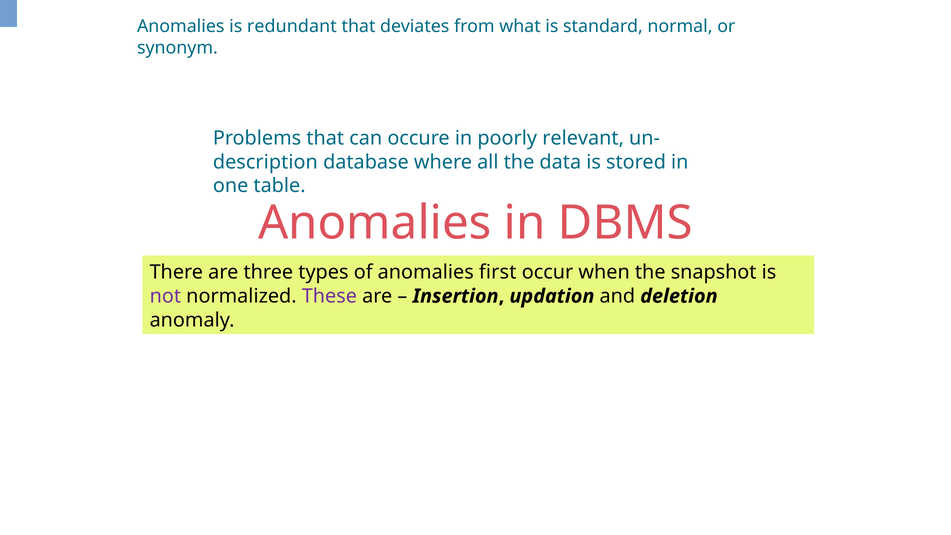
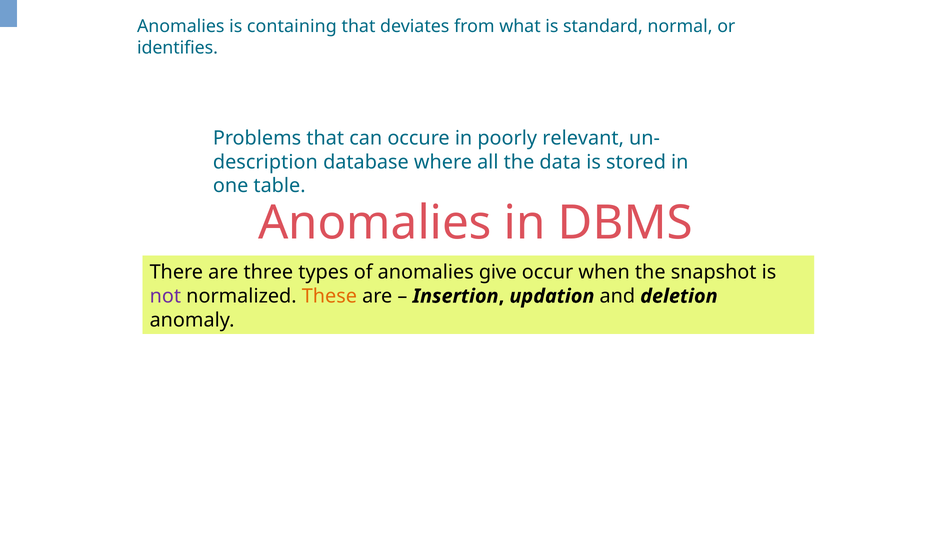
redundant: redundant -> containing (292, 27)
synonym: synonym -> identifies (177, 48)
first: first -> give (498, 272)
These colour: purple -> orange (329, 296)
